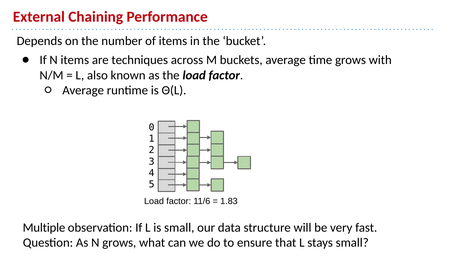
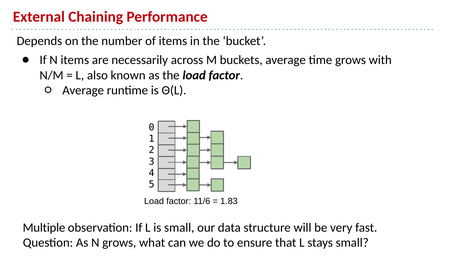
techniques: techniques -> necessarily (140, 60)
